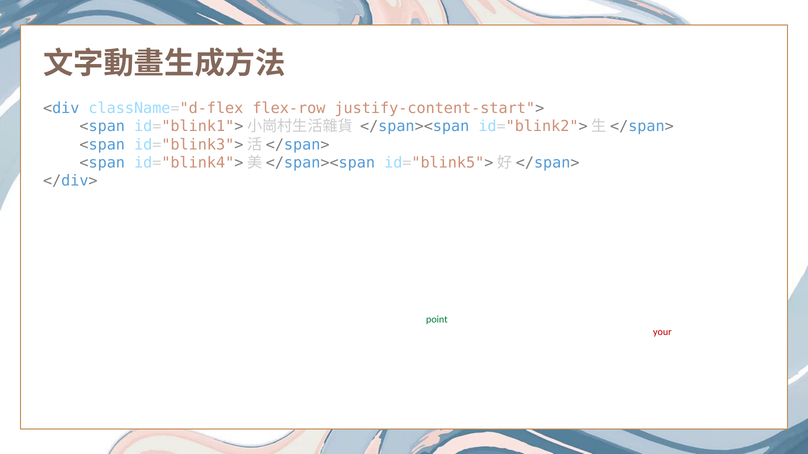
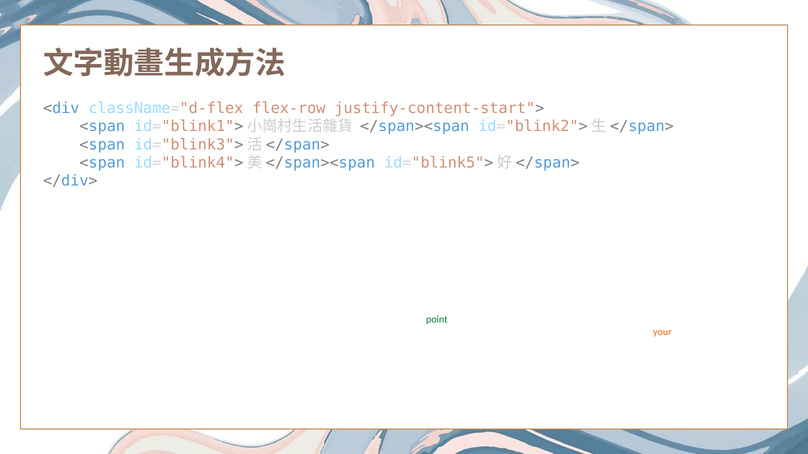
your colour: red -> orange (662, 332)
